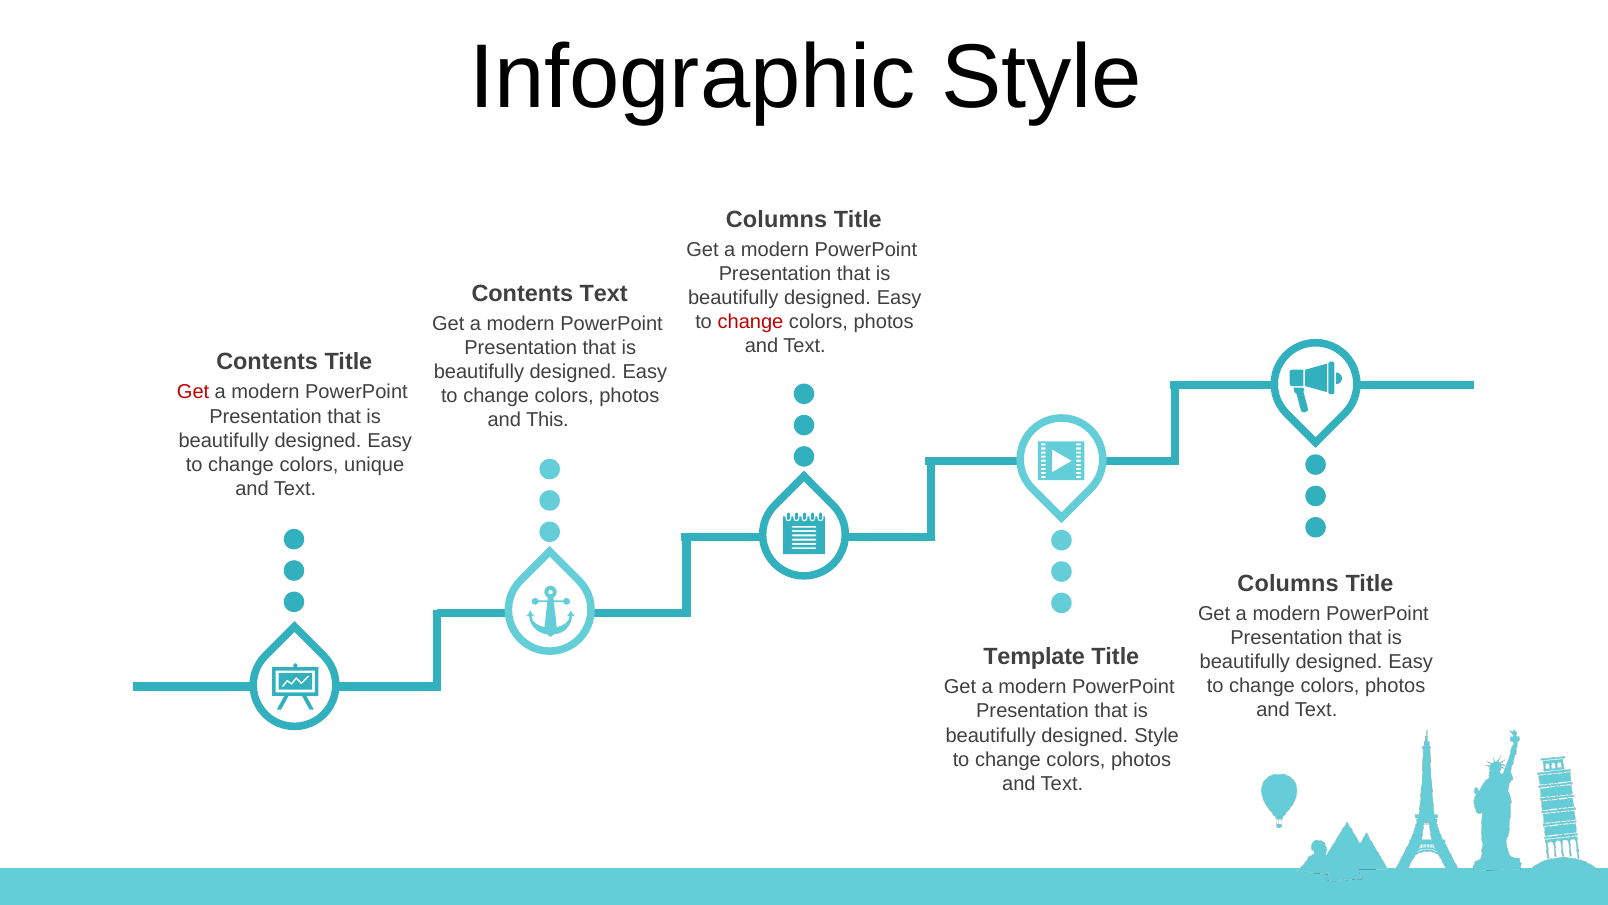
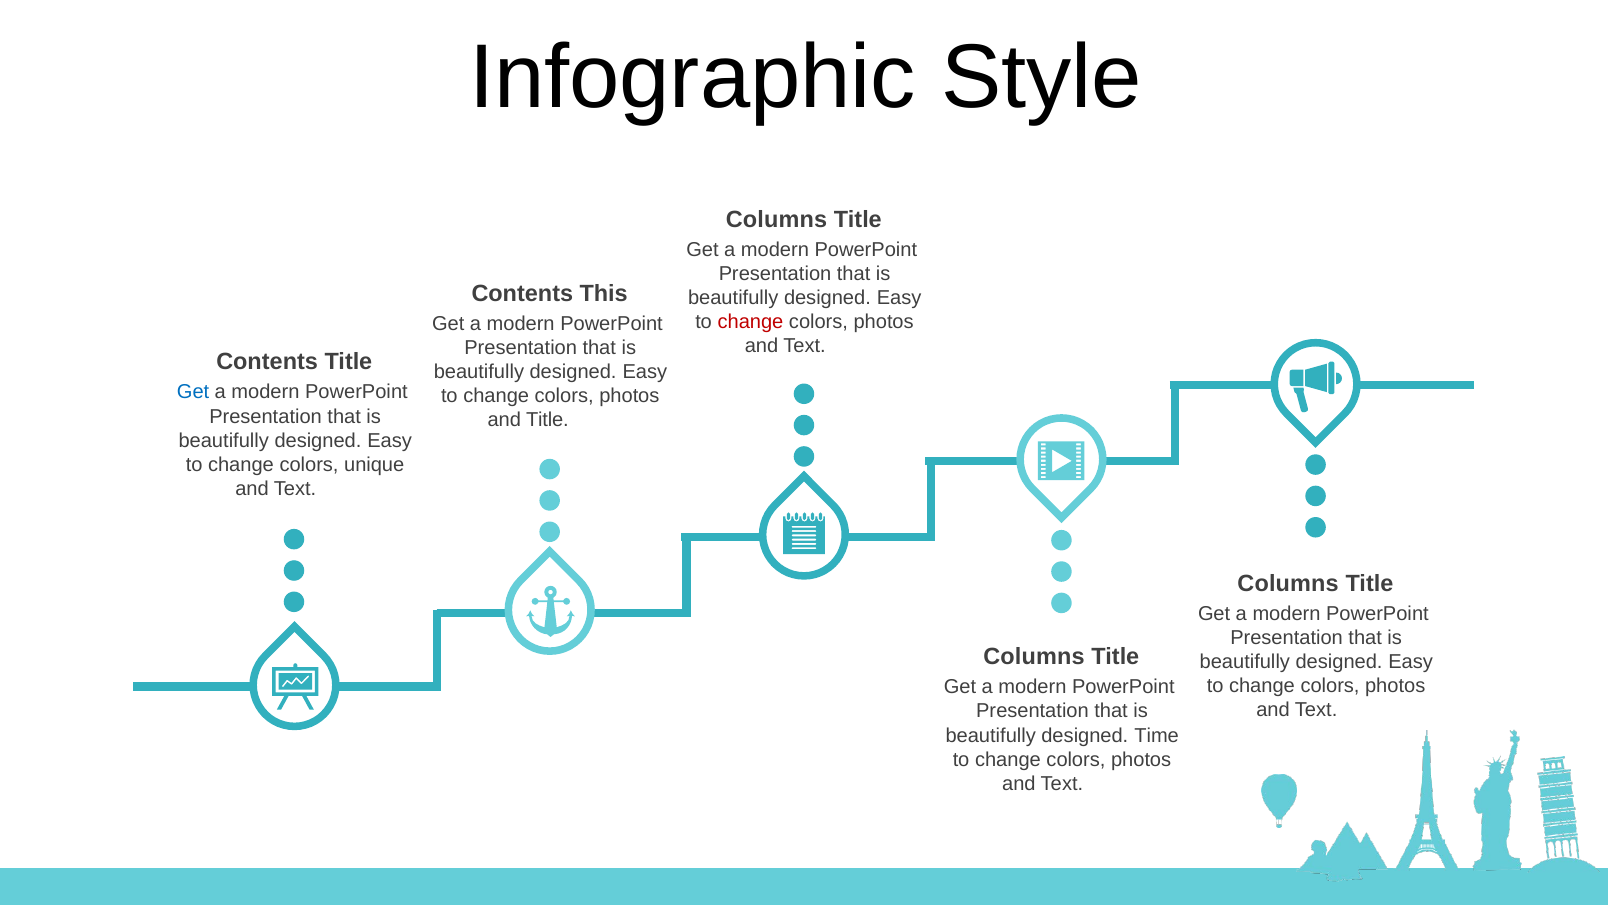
Contents Text: Text -> This (604, 293)
Get colour: red -> blue (193, 392)
and This: This -> Title (547, 420)
Template: Template -> Columns (1034, 657)
designed Style: Style -> Time (1157, 735)
